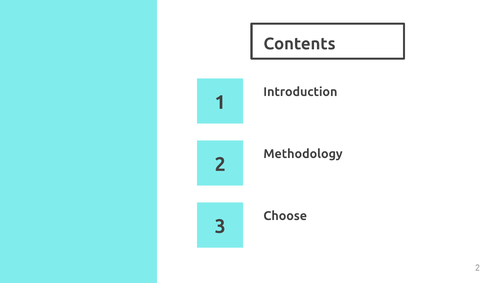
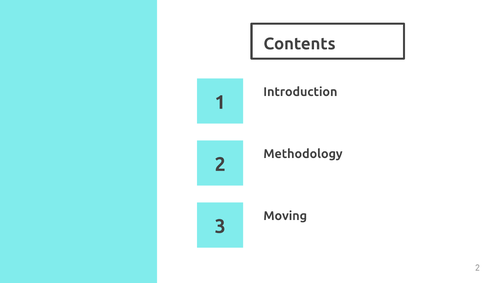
Choose: Choose -> Moving (285, 216)
